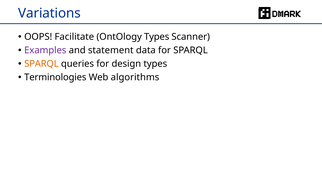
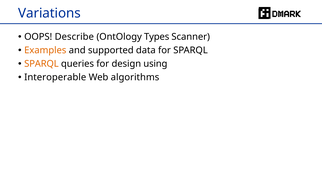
Facilitate: Facilitate -> Describe (74, 37)
Examples colour: purple -> orange (45, 50)
statement: statement -> supported (111, 50)
design types: types -> using (155, 64)
Terminologies: Terminologies -> Interoperable (55, 77)
